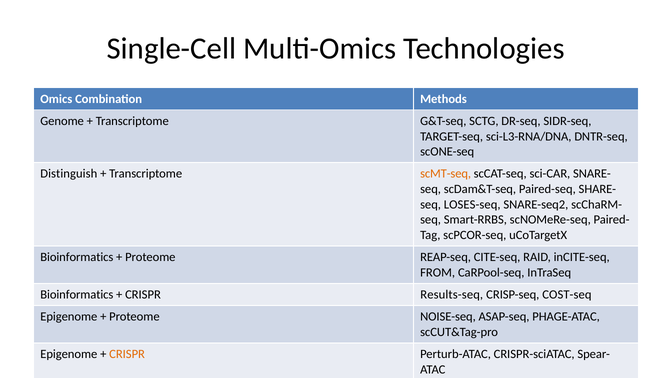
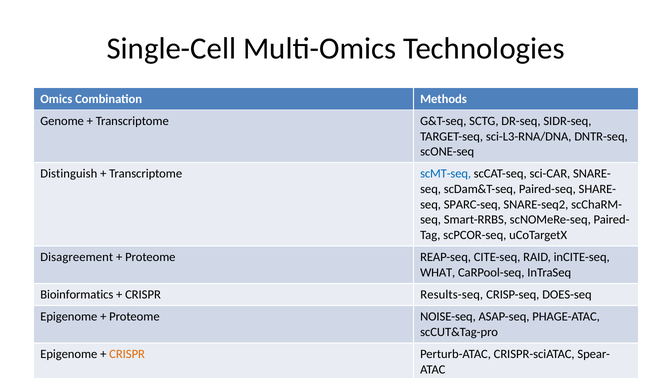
scMT-seq colour: orange -> blue (446, 174)
LOSES-seq: LOSES-seq -> SPARC-seq (472, 204)
Bioinformatics: Bioinformatics -> Disagreement (77, 257)
FROM: FROM -> WHAT (438, 273)
COST-seq: COST-seq -> DOES-seq (567, 295)
